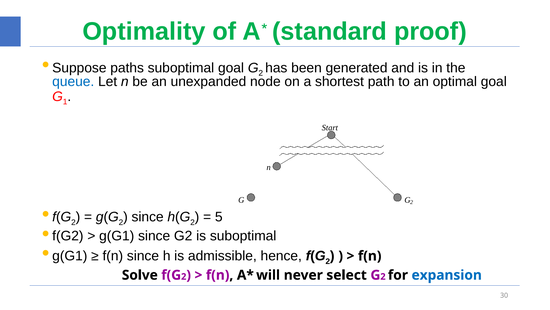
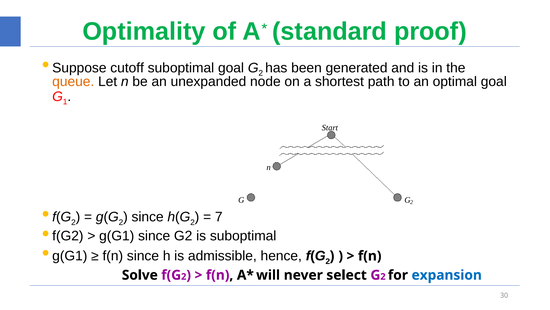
paths: paths -> cutoff (127, 68)
queue colour: blue -> orange (73, 81)
5: 5 -> 7 (219, 217)
